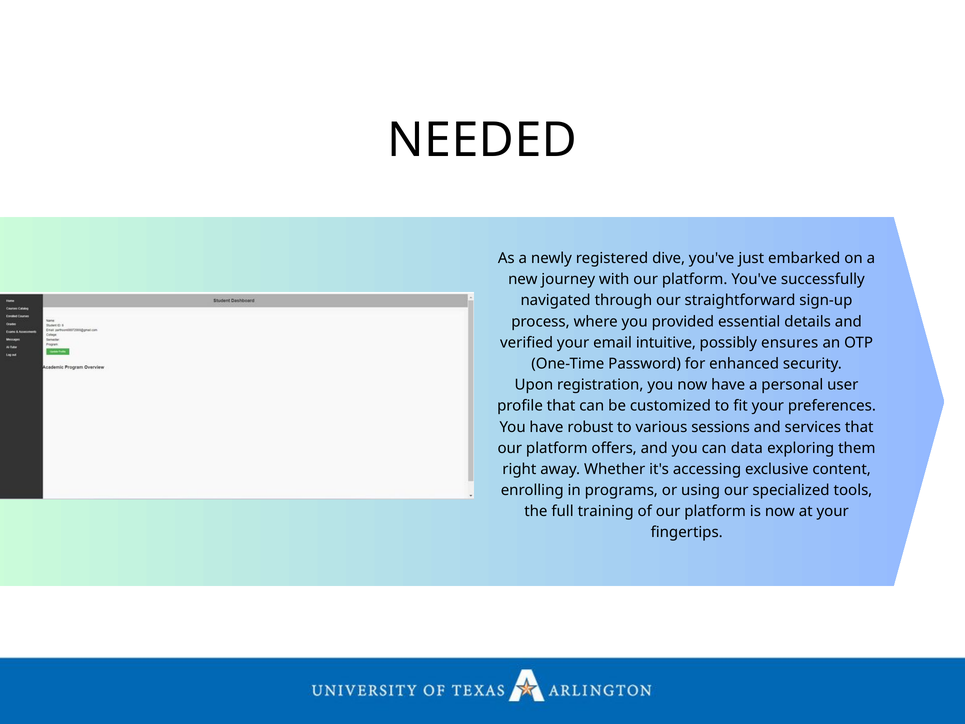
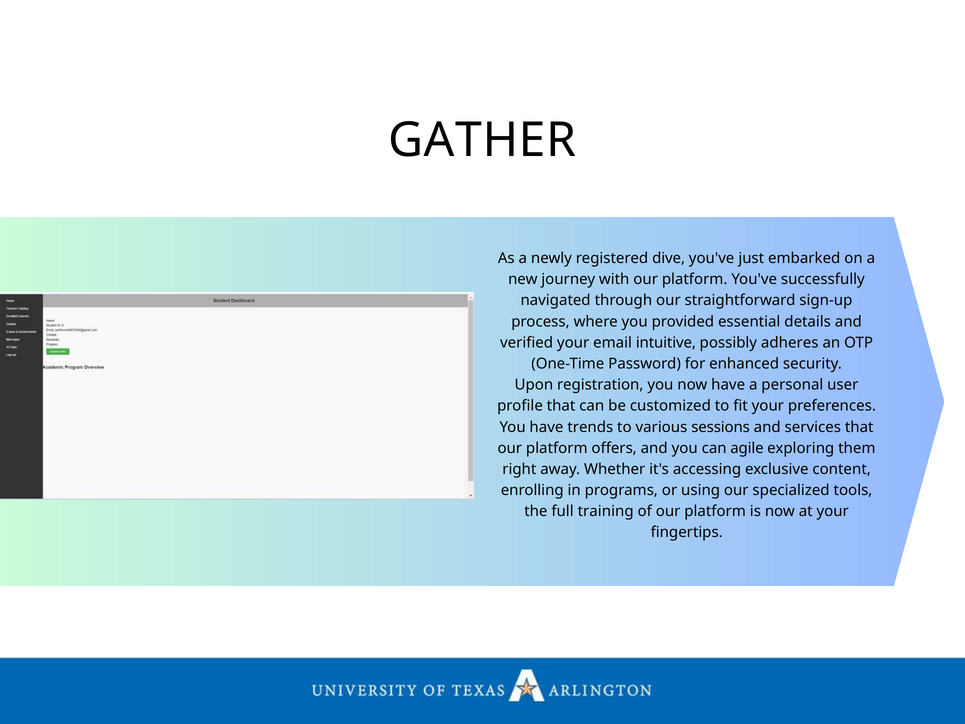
NEEDED: NEEDED -> GATHER (482, 140)
ensures: ensures -> adheres (790, 343)
robust: robust -> trends (590, 427)
data: data -> agile (747, 448)
